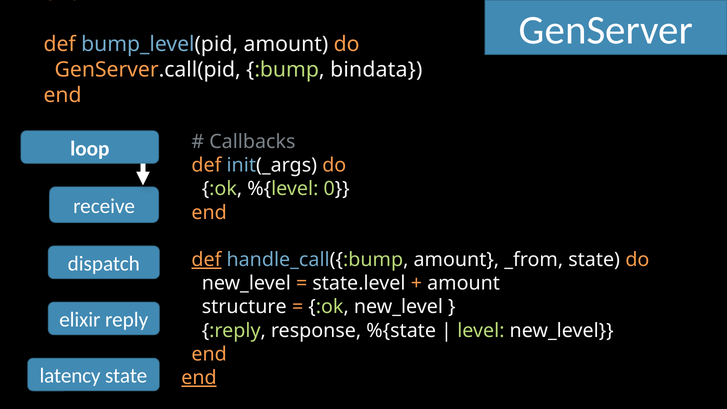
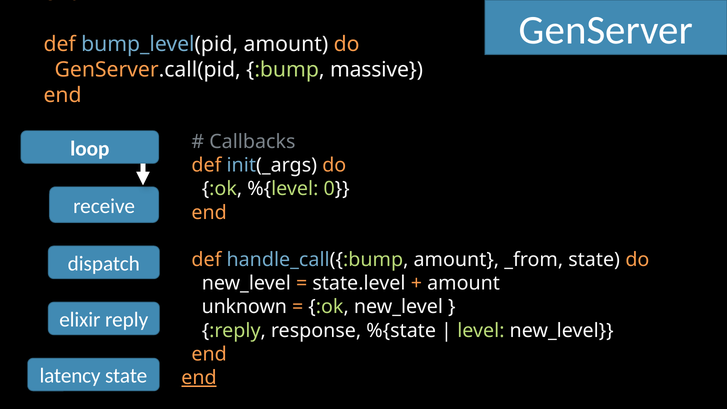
bindata: bindata -> massive (377, 70)
def underline: present -> none (206, 260)
structure: structure -> unknown (244, 307)
